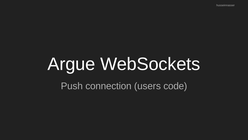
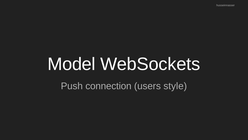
Argue: Argue -> Model (72, 64)
code: code -> style (175, 86)
